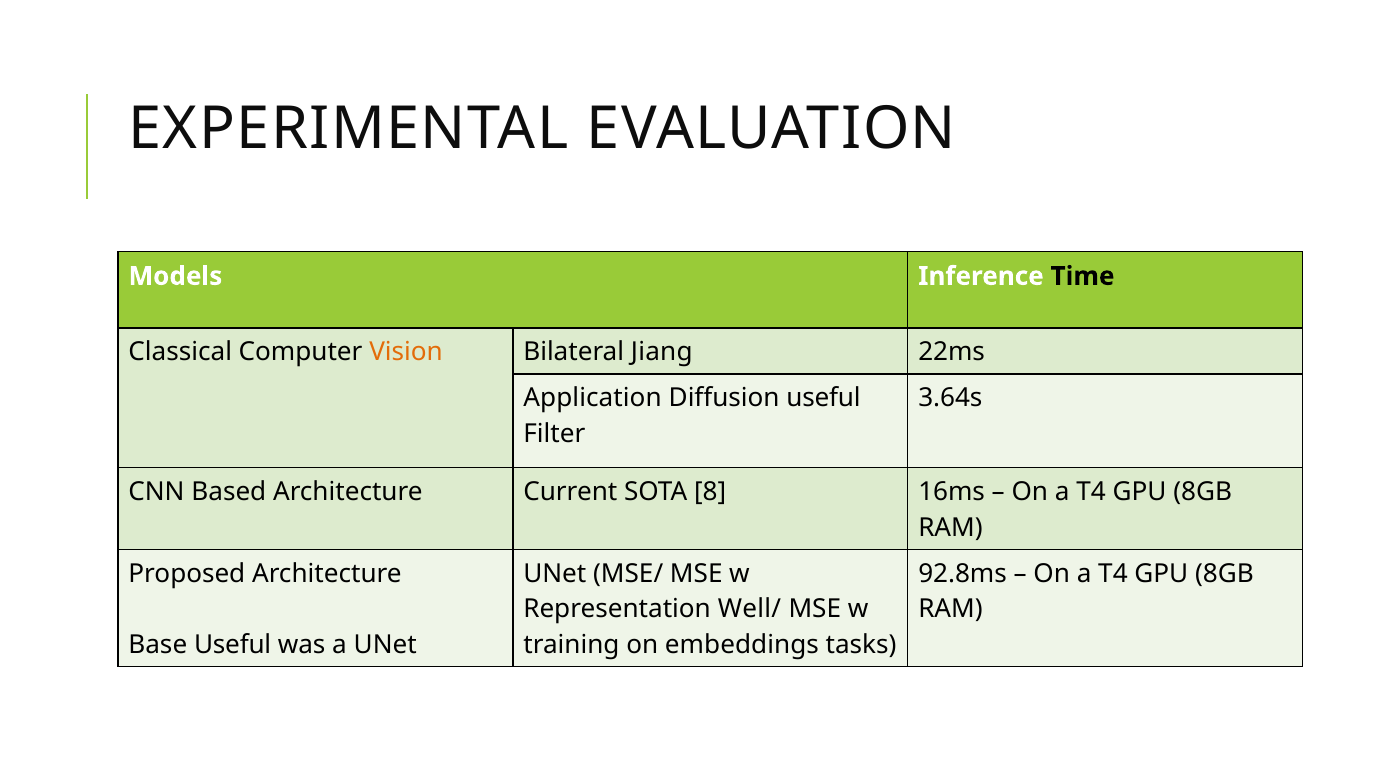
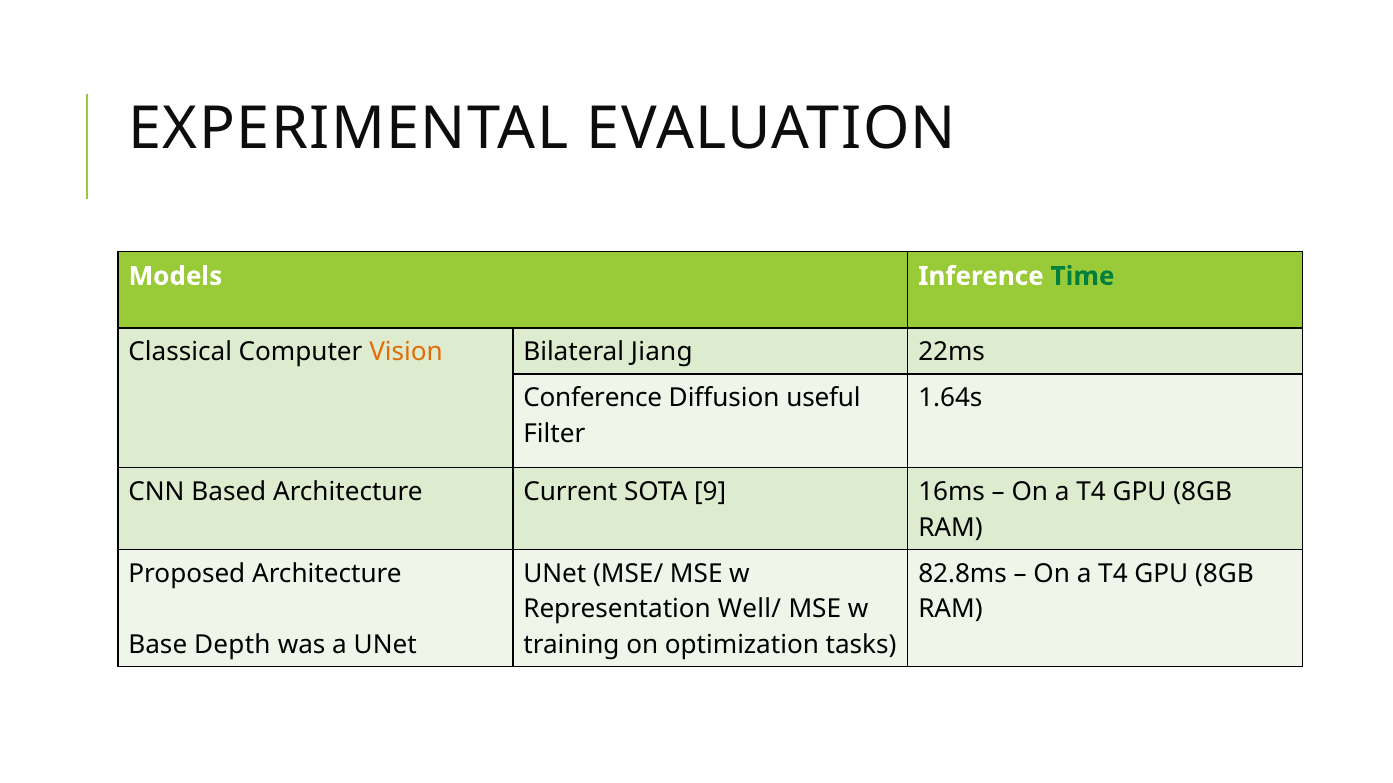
Time colour: black -> green (1083, 276)
Application: Application -> Conference (593, 399)
3.64s: 3.64s -> 1.64s (950, 399)
8: 8 -> 9 (710, 493)
92.8ms: 92.8ms -> 82.8ms (963, 574)
Base Useful: Useful -> Depth (232, 645)
embeddings: embeddings -> optimization (742, 645)
